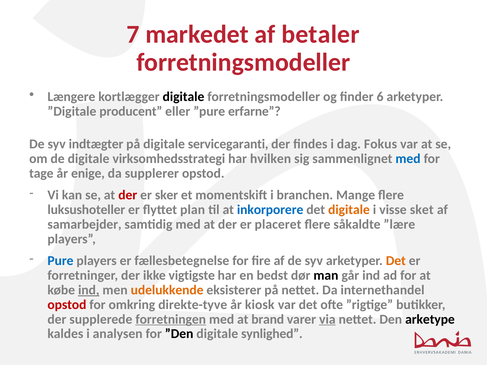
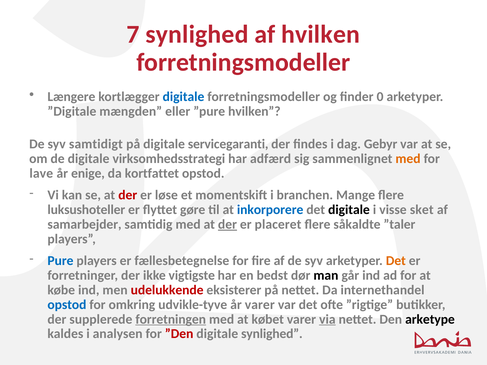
7 markedet: markedet -> synlighed (197, 35)
af betaler: betaler -> hvilken (320, 35)
digitale colour: black -> blue (183, 97)
6: 6 -> 0 (380, 97)
producent: producent -> mængden (131, 111)
”pure erfarne: erfarne -> hvilken (254, 111)
indtægter: indtægter -> samtidigt (96, 144)
Fokus: Fokus -> Gebyr (381, 144)
hvilken: hvilken -> adfærd (271, 159)
med colour: blue -> orange (408, 159)
tage: tage -> lave (41, 173)
supplerer: supplerer -> kortfattet (152, 173)
sker: sker -> løse (166, 195)
plan: plan -> gøre (193, 210)
digitale colour: orange -> black (349, 210)
der underline: none -> present (227, 225)
”lære: ”lære -> ”taler (399, 225)
ind underline: present -> none (89, 290)
udelukkende colour: orange -> red (167, 290)
opstod colour: red -> blue (67, 305)
direkte-tyve: direkte-tyve -> udvikle-tyve (193, 305)
år kiosk: kiosk -> varer (260, 305)
brand: brand -> købet (268, 319)
”Den colour: black -> red (179, 334)
